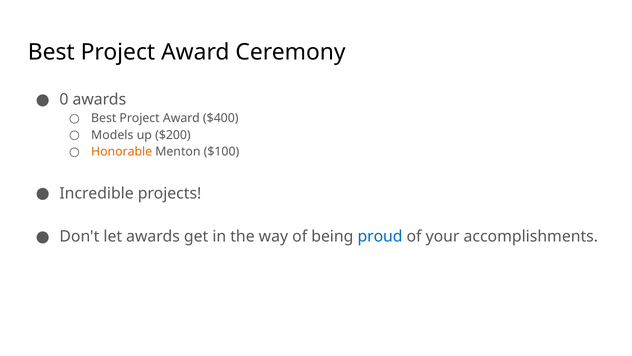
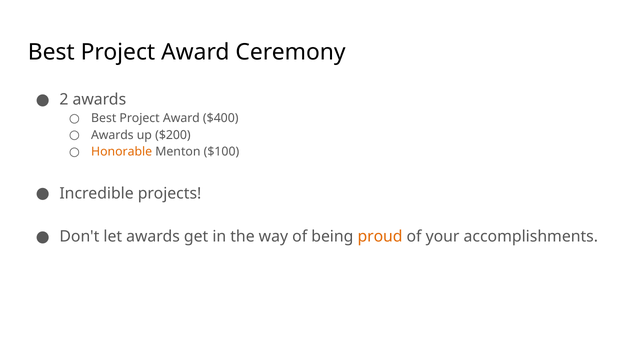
0: 0 -> 2 (64, 99)
Models: Models -> Awards (112, 135)
proud colour: blue -> orange (380, 236)
